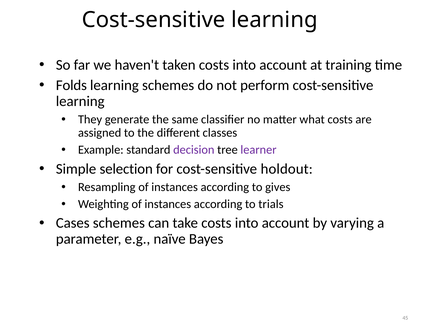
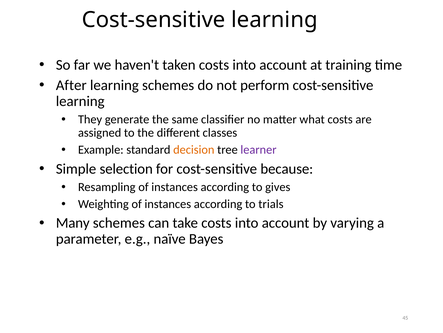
Folds: Folds -> After (71, 85)
decision colour: purple -> orange (194, 150)
holdout: holdout -> because (287, 168)
Cases: Cases -> Many (73, 223)
